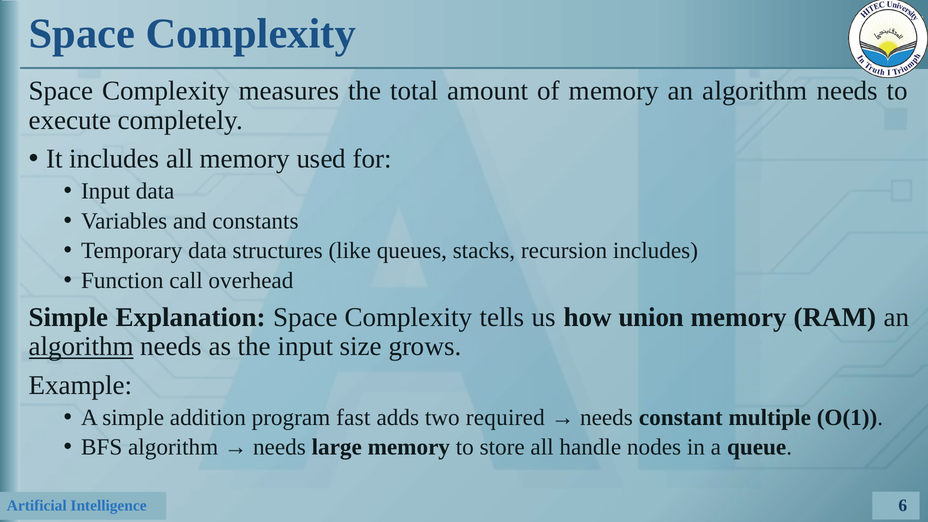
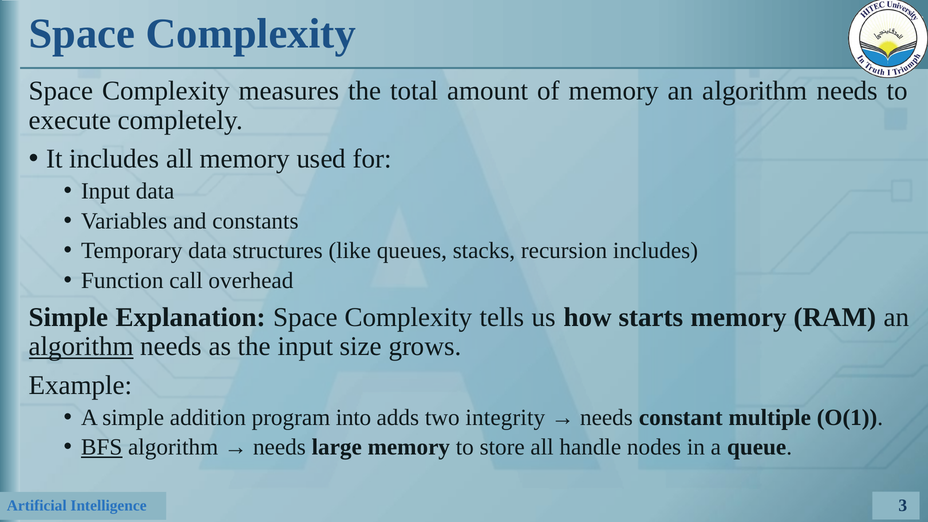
union: union -> starts (651, 317)
fast: fast -> into (354, 417)
required: required -> integrity (505, 417)
BFS underline: none -> present (102, 447)
6: 6 -> 3 (903, 506)
